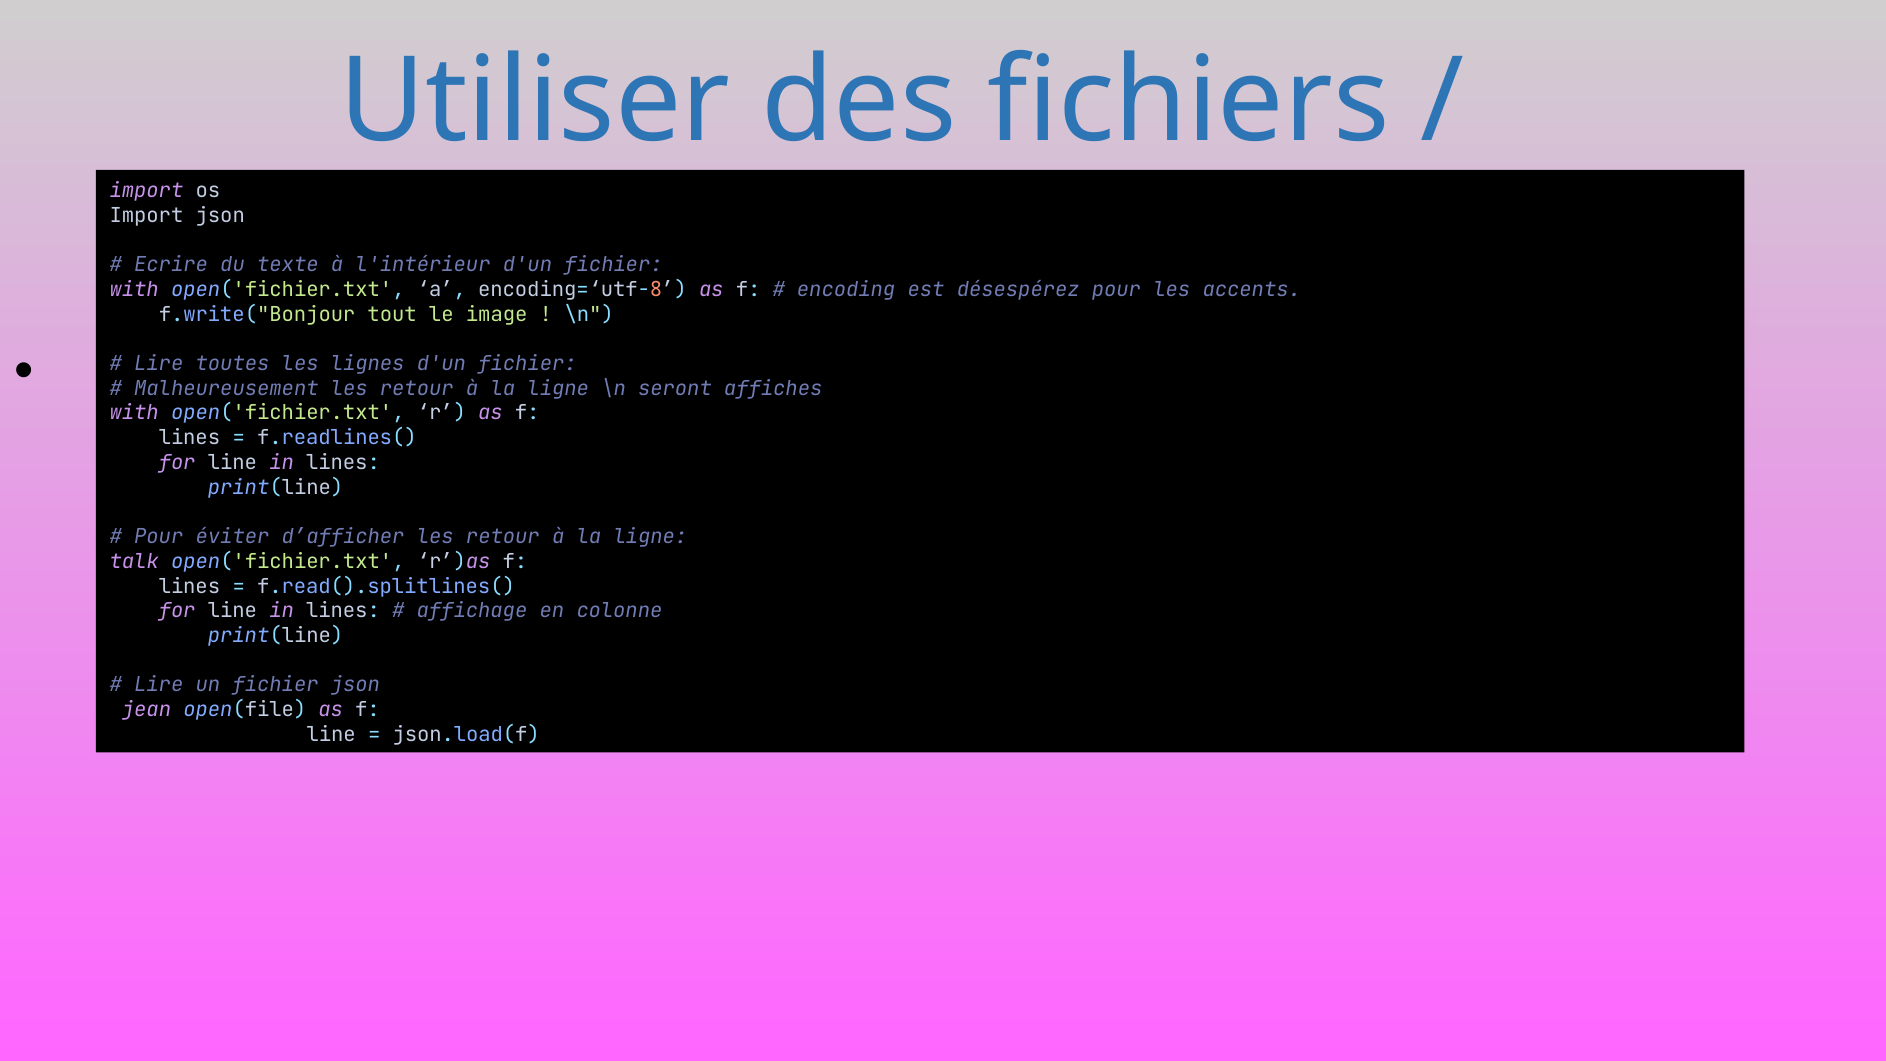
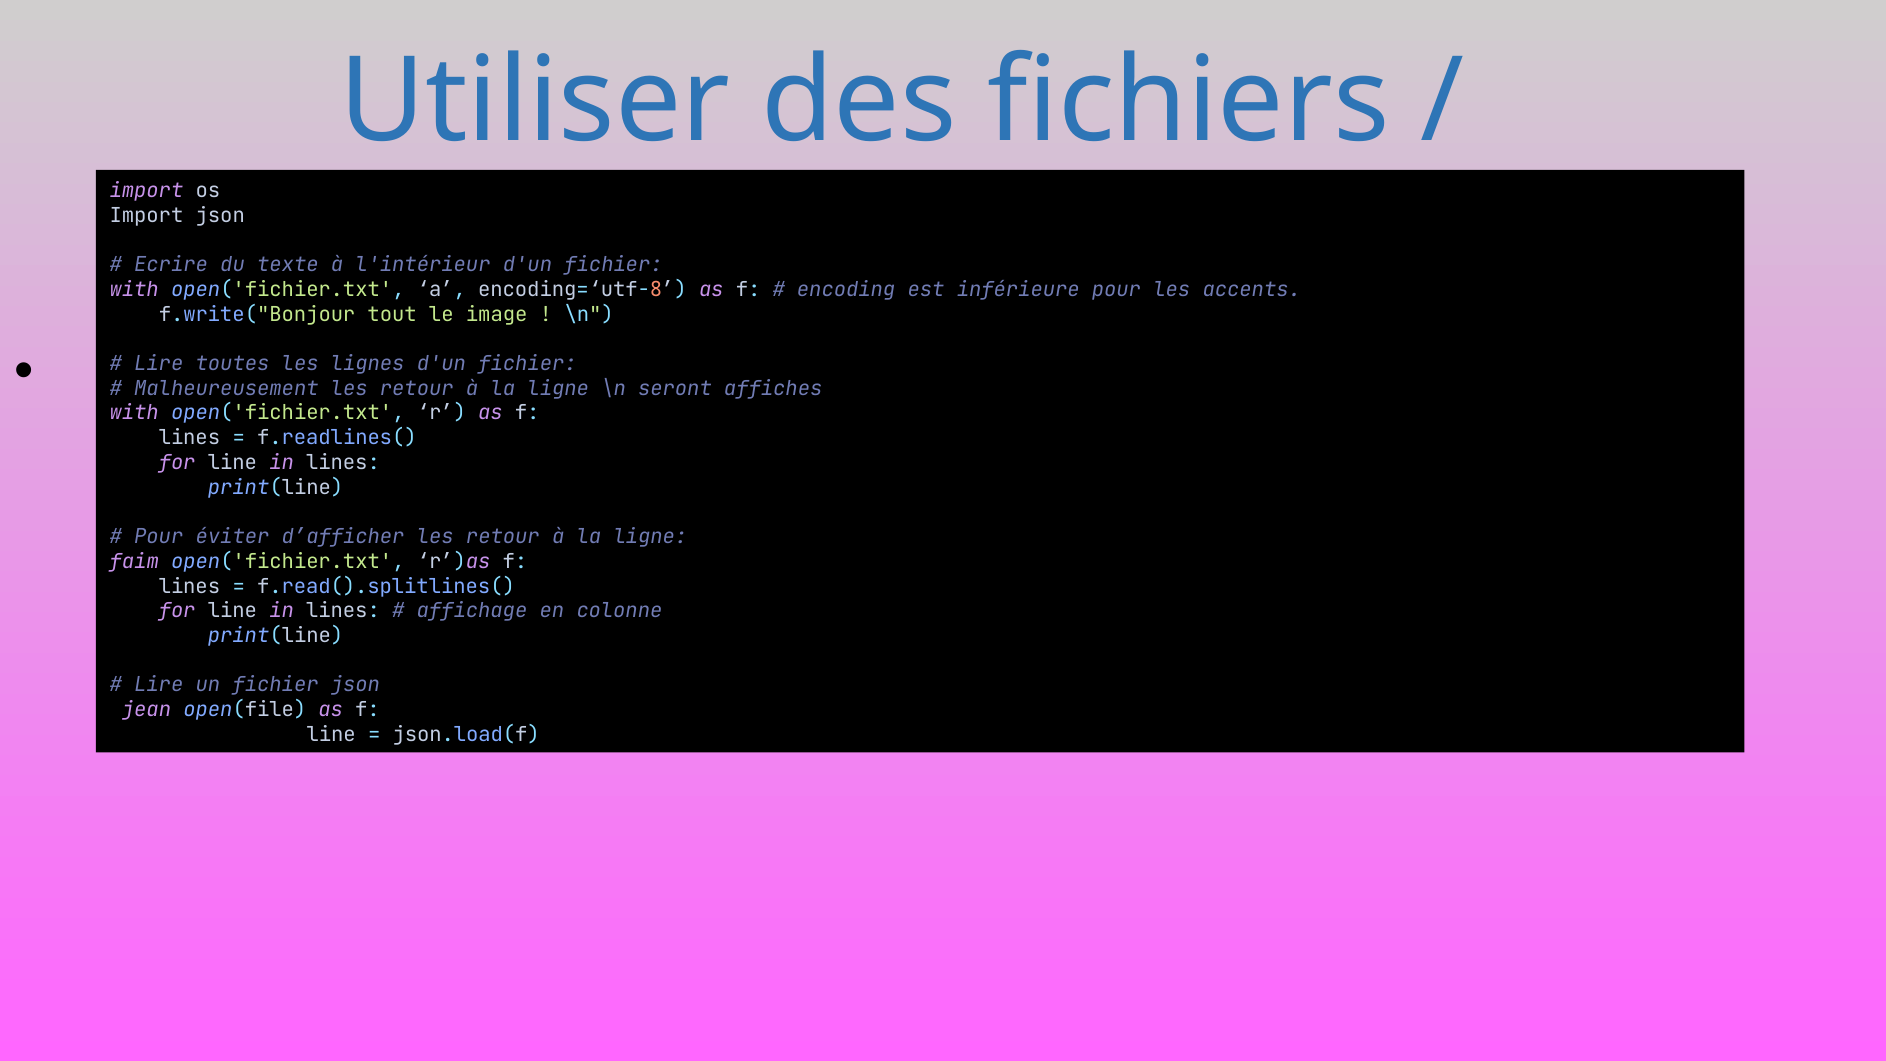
désespérez: désespérez -> inférieure (1018, 289)
talk: talk -> faim (134, 561)
